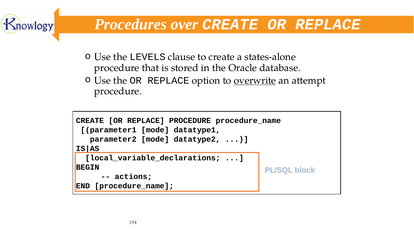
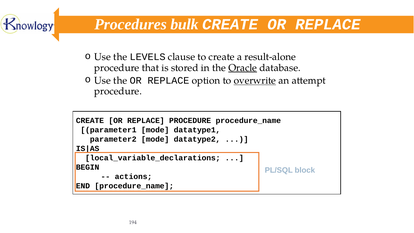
over: over -> bulk (184, 24)
states-alone: states-alone -> result-alone (270, 57)
Oracle underline: none -> present (243, 68)
